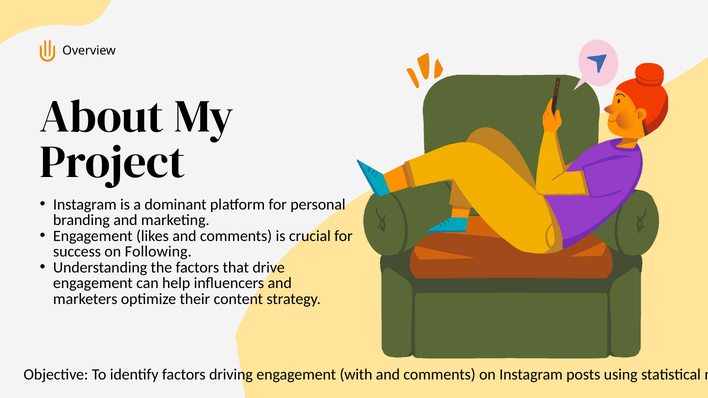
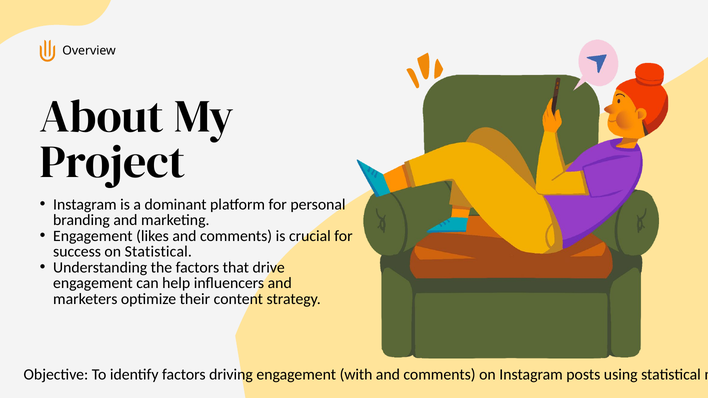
on Following: Following -> Statistical (158, 252)
